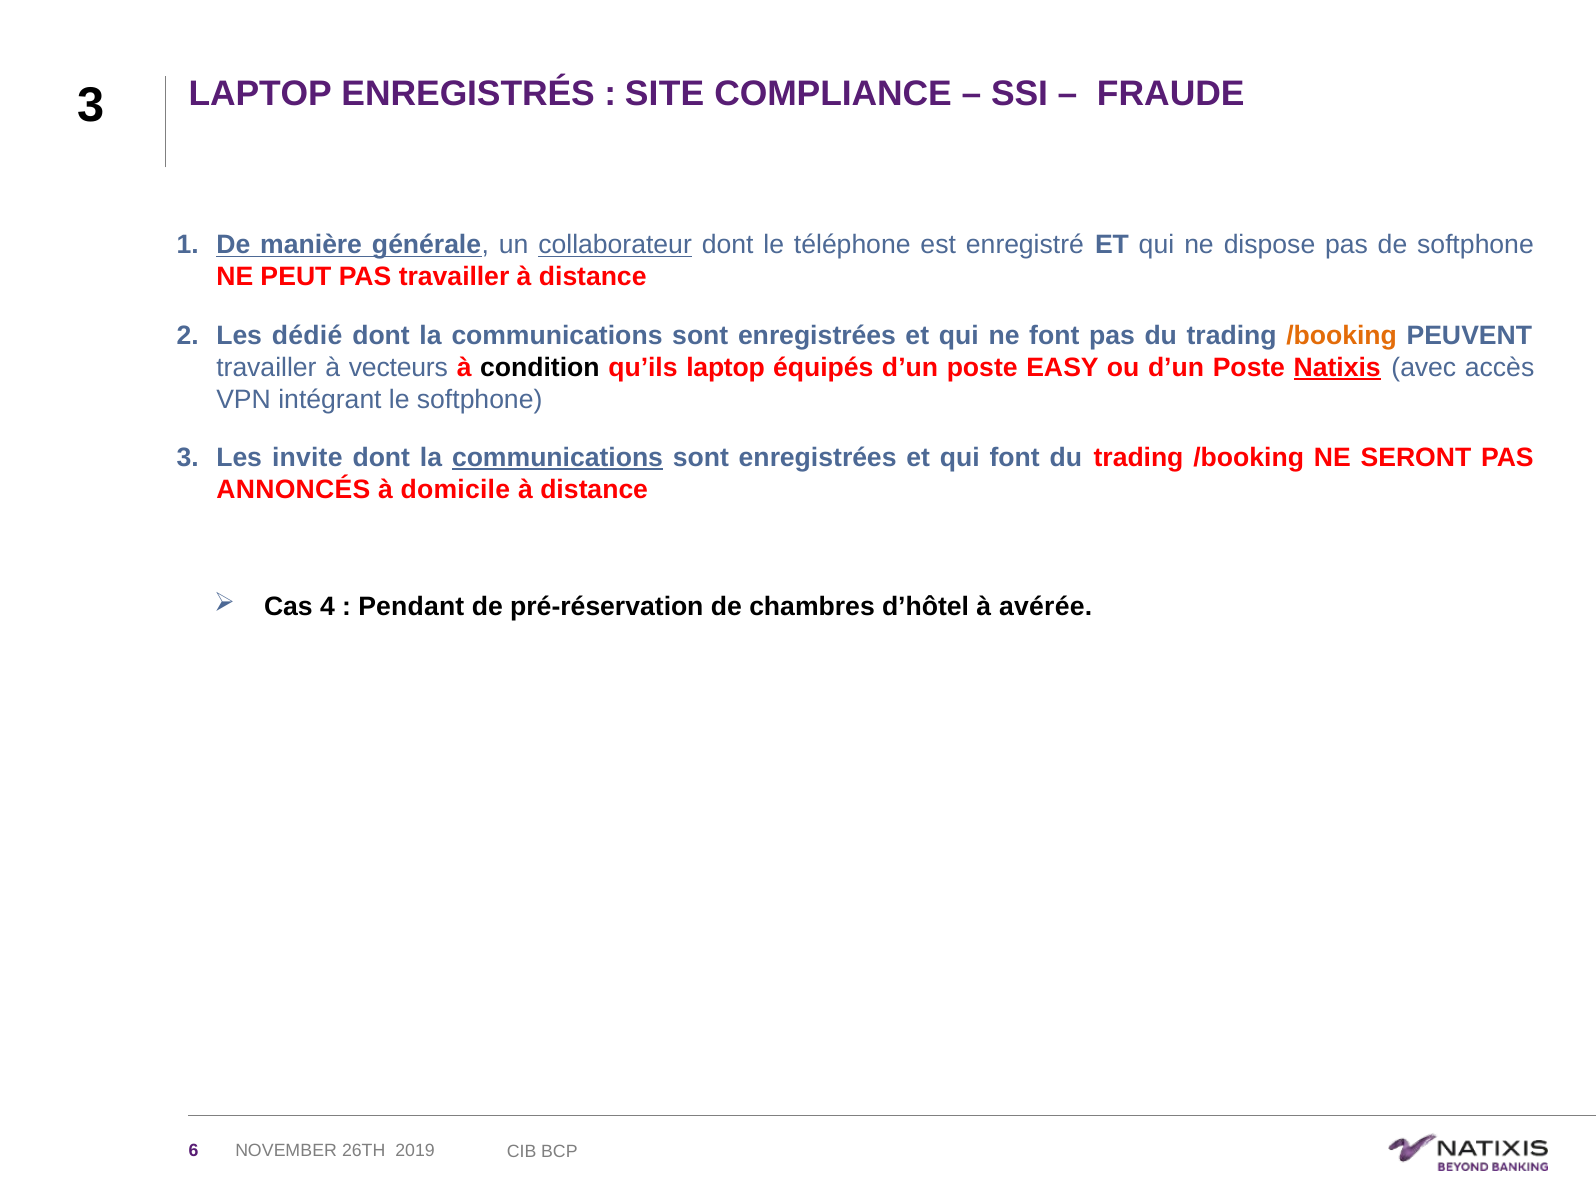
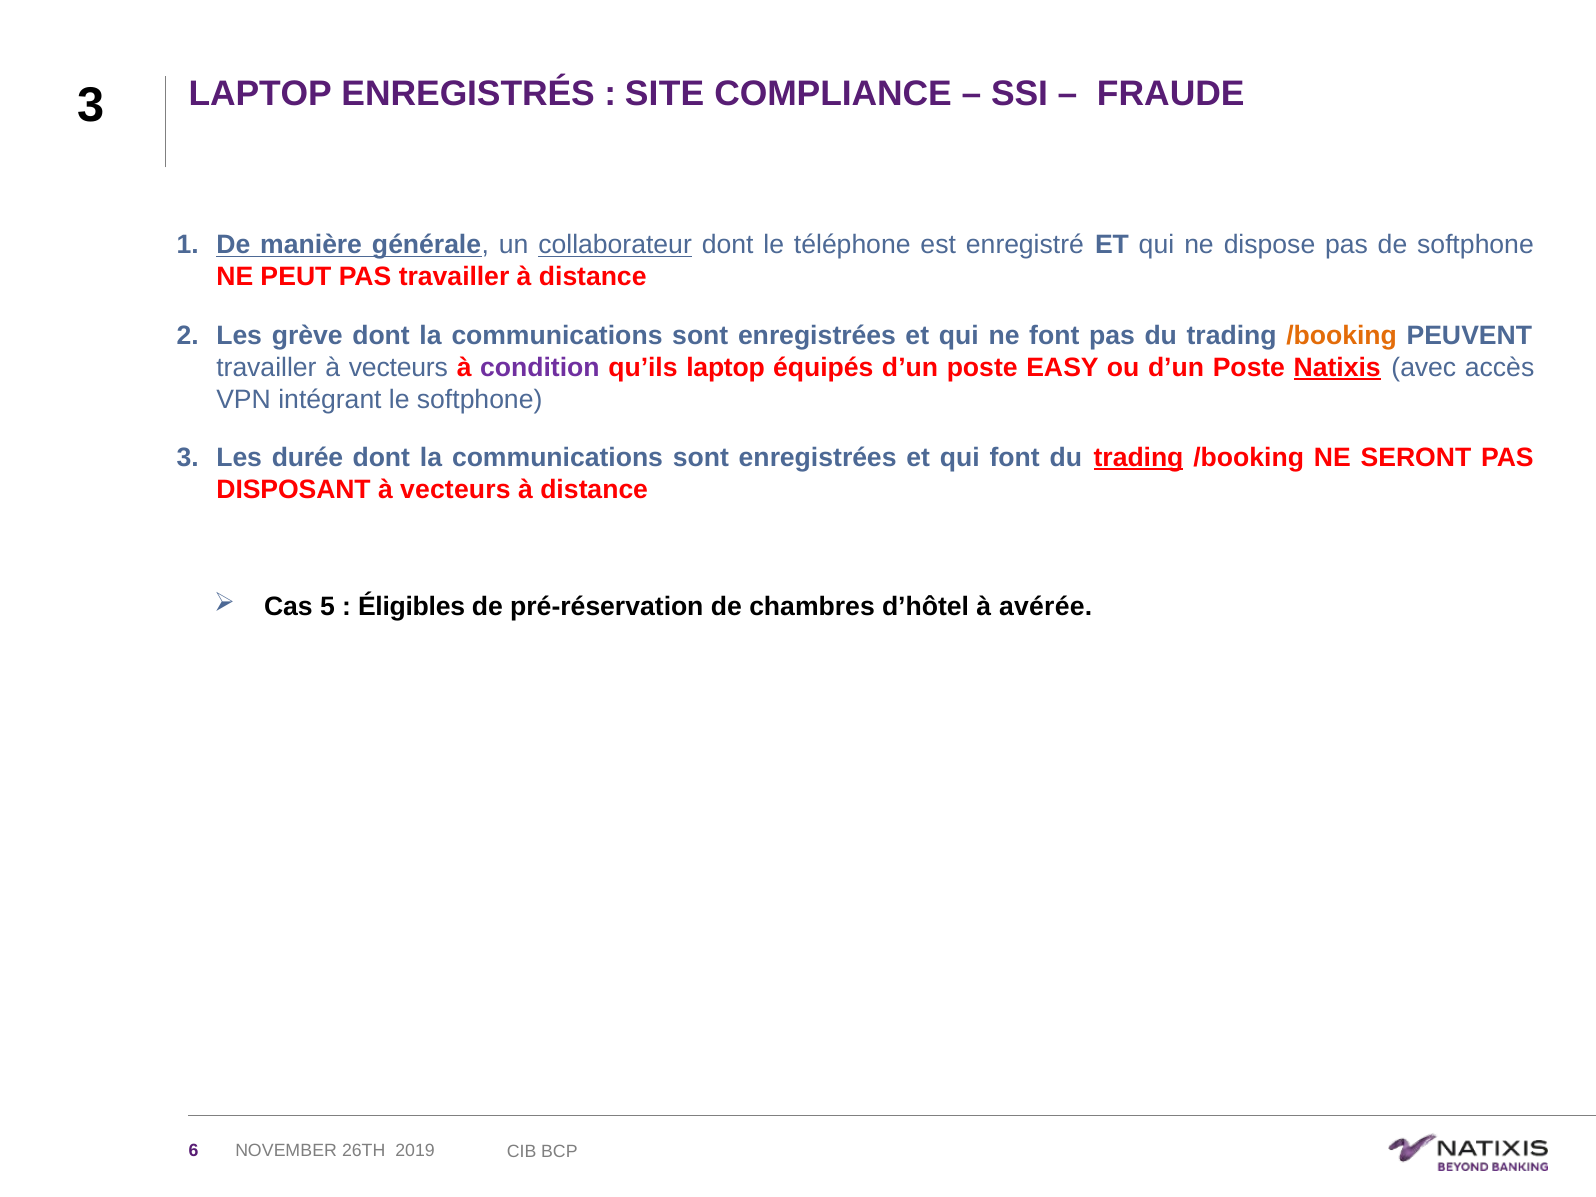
dédié: dédié -> grève (307, 335)
condition colour: black -> purple (540, 367)
invite: invite -> durée (308, 458)
communications underline: present -> none (558, 458)
trading underline: none -> present (1139, 458)
ANNONCÉS: ANNONCÉS -> DISPOSANT (294, 490)
domicile: domicile -> vecteurs (455, 490)
4: 4 -> 5 (327, 607)
Pendant: Pendant -> Éligibles (412, 607)
